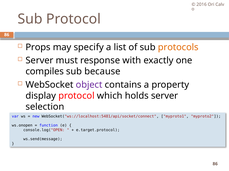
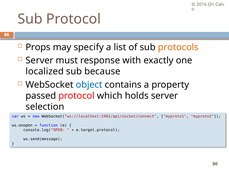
compiles: compiles -> localized (45, 72)
object colour: purple -> blue (89, 85)
display: display -> passed (41, 96)
